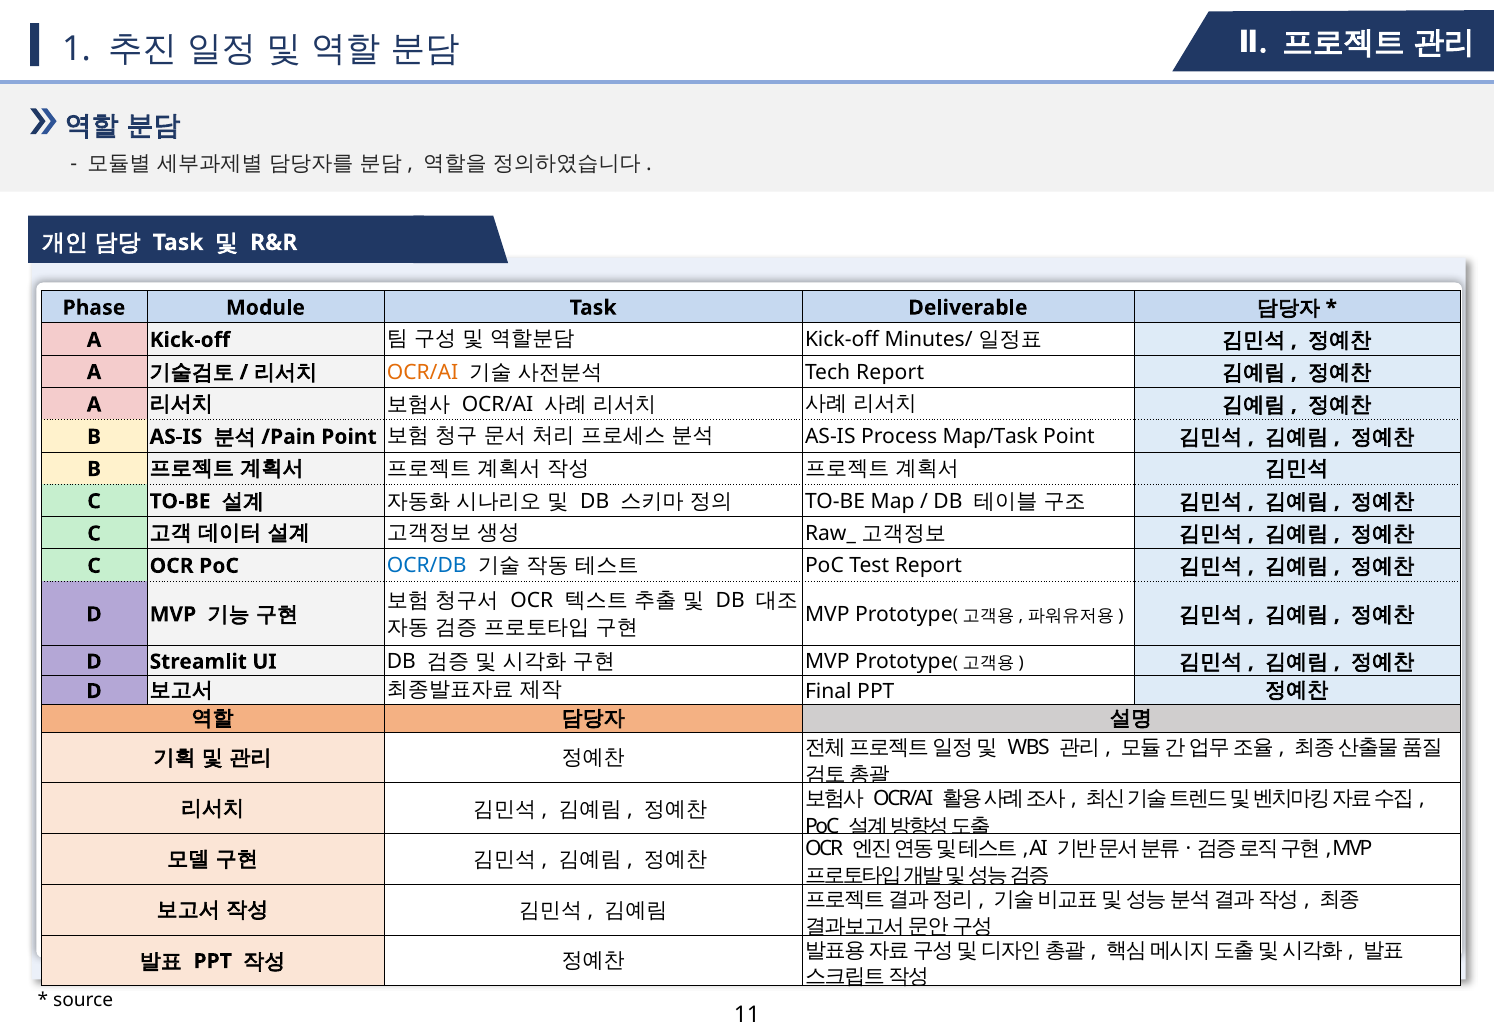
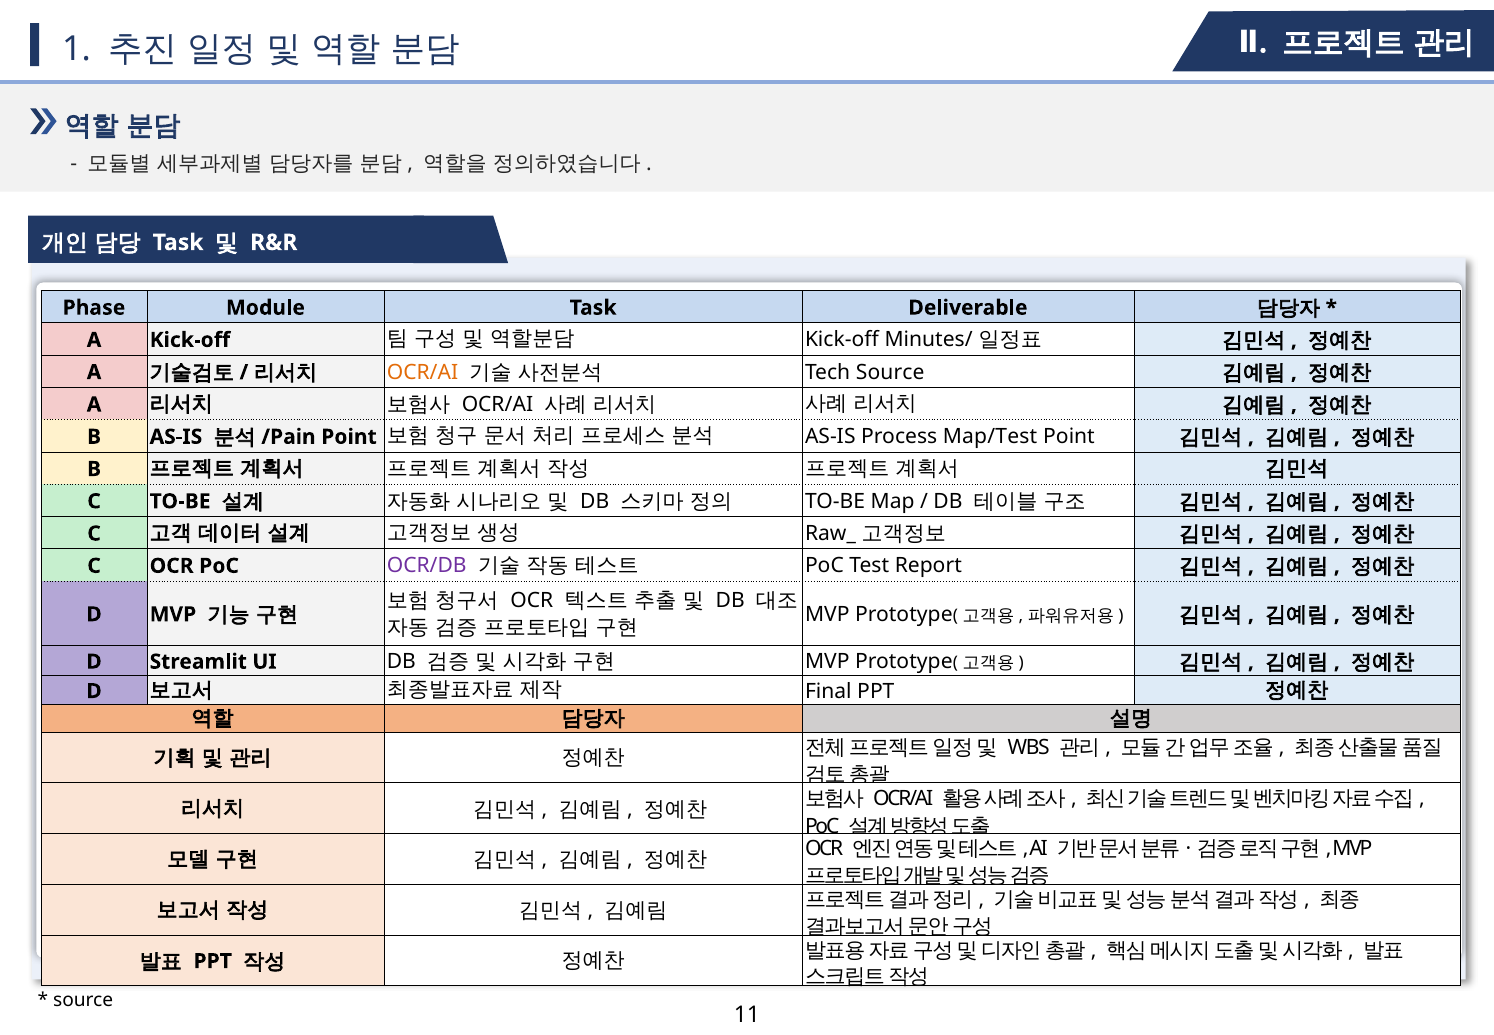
Tech Report: Report -> Source (890, 372)
Map/Task: Map/Task -> Map/Test (990, 437)
OCR/DB colour: blue -> purple (427, 566)
